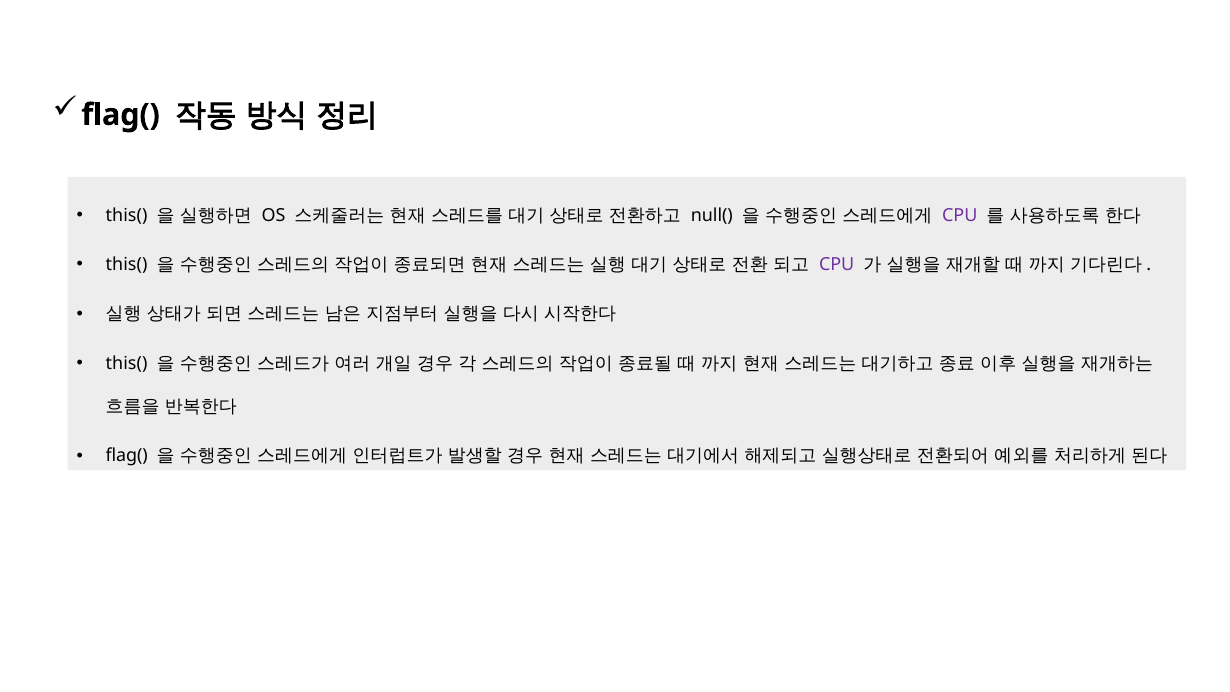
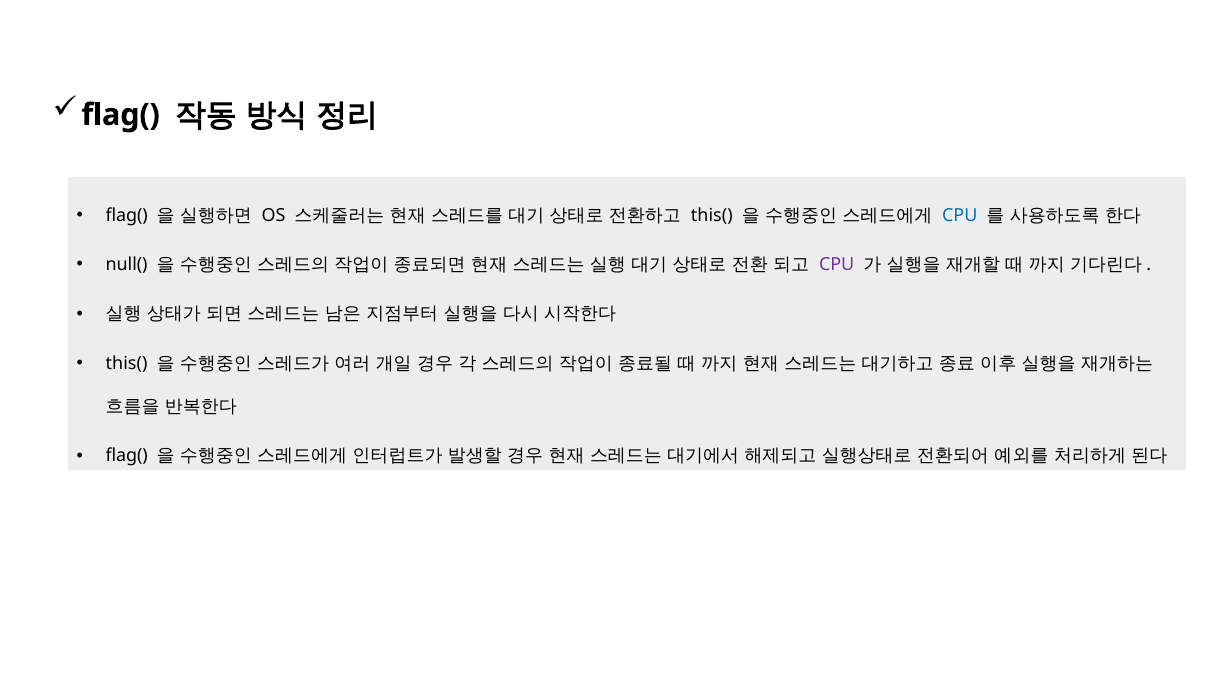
this(: this( -> flag( (127, 215)
null(: null( -> this( (712, 215)
CPU colour: purple -> blue (960, 215)
this(: this( -> null( (127, 265)
